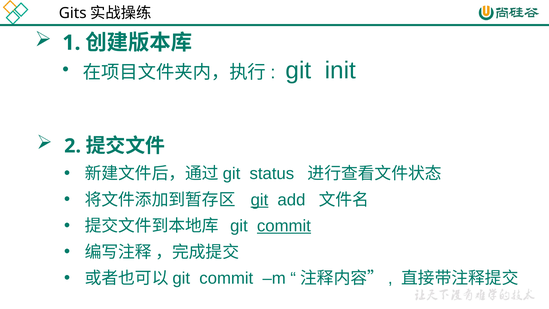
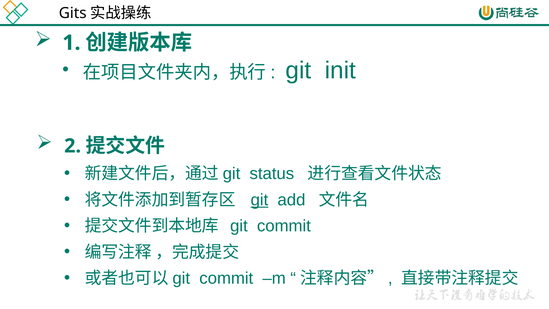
commit underline: present -> none (284, 226)
